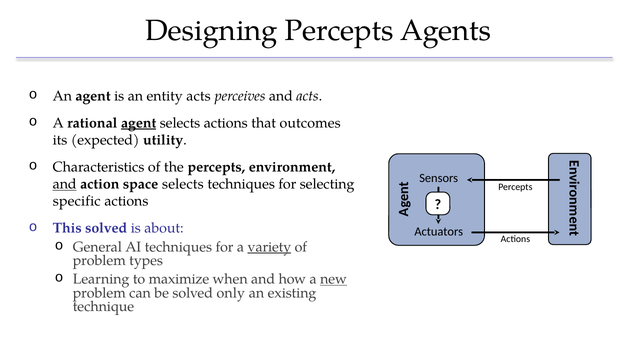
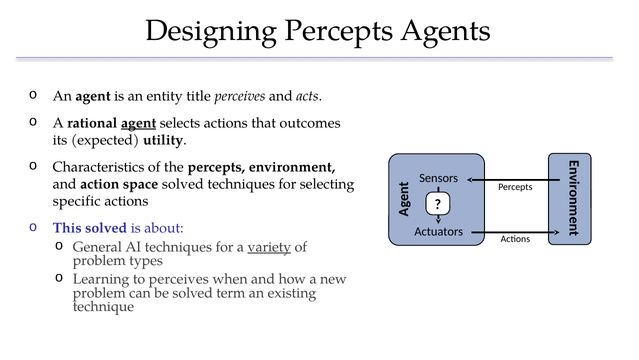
entity acts: acts -> title (199, 96)
and underline: present -> none (65, 184)
space selects: selects -> solved (183, 184)
to maximize: maximize -> perceives (179, 279)
new underline: present -> none (334, 279)
only: only -> term (231, 292)
